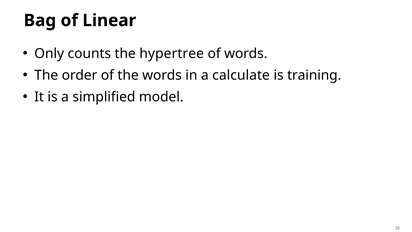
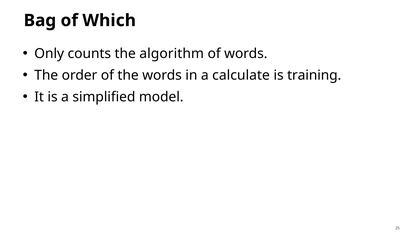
Linear: Linear -> Which (109, 20)
hypertree: hypertree -> algorithm (172, 53)
